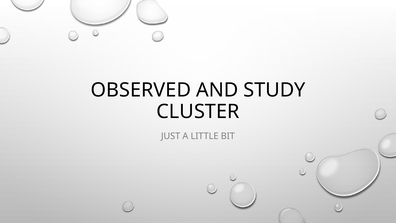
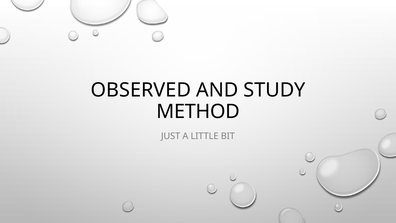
CLUSTER: CLUSTER -> METHOD (198, 111)
